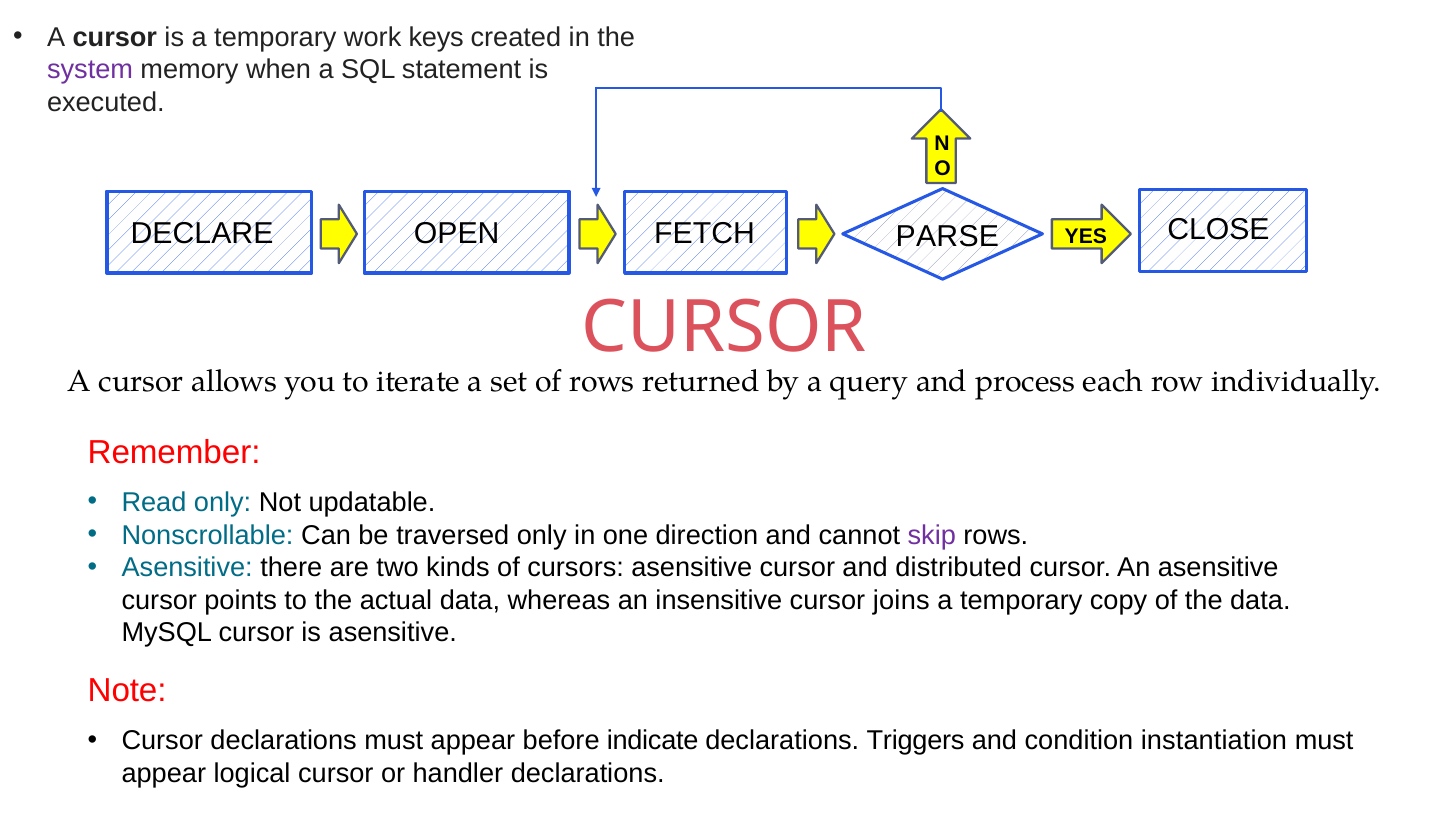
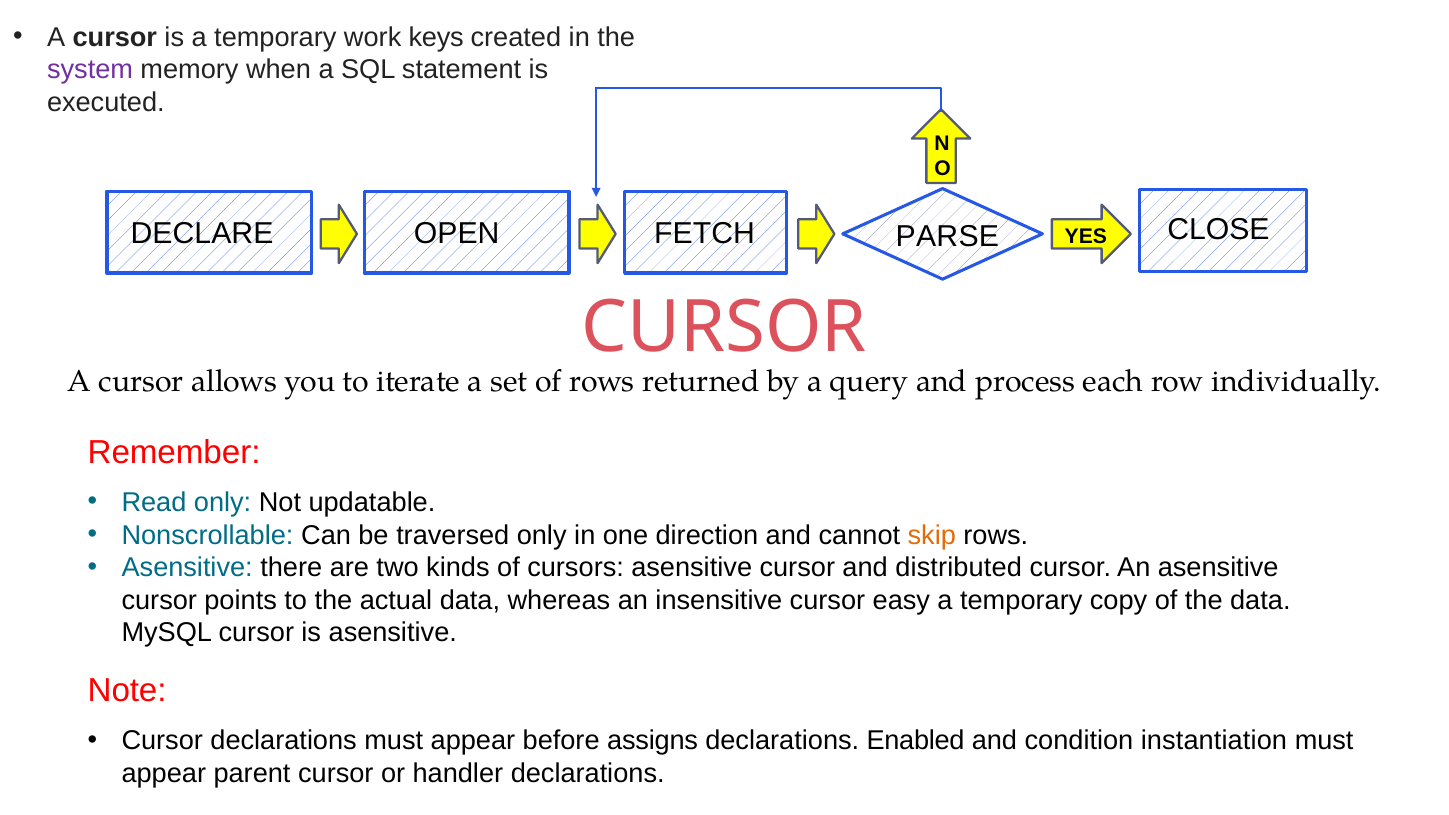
skip colour: purple -> orange (932, 535)
joins: joins -> easy (901, 600)
indicate: indicate -> assigns (653, 741)
Triggers: Triggers -> Enabled (916, 741)
logical: logical -> parent (252, 774)
